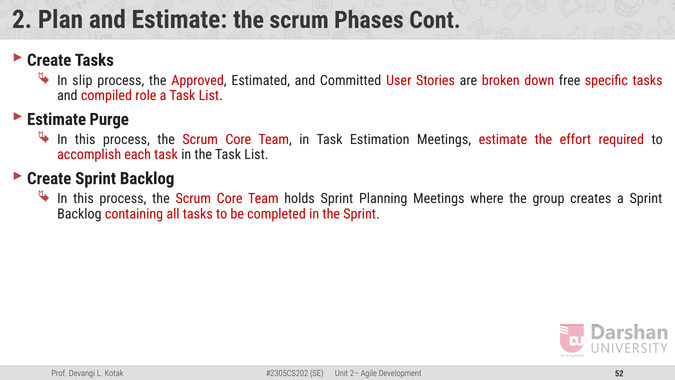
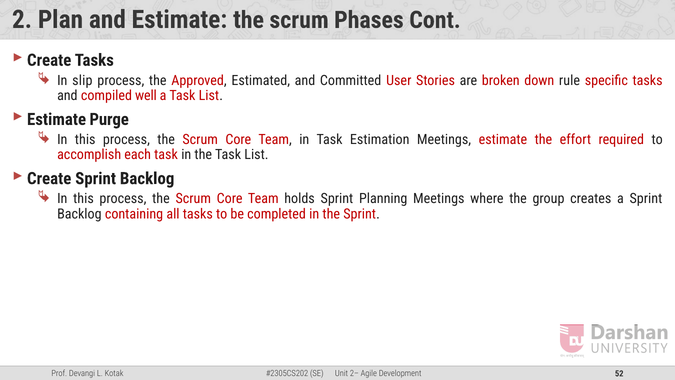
free: free -> rule (570, 80)
role: role -> well (146, 96)
